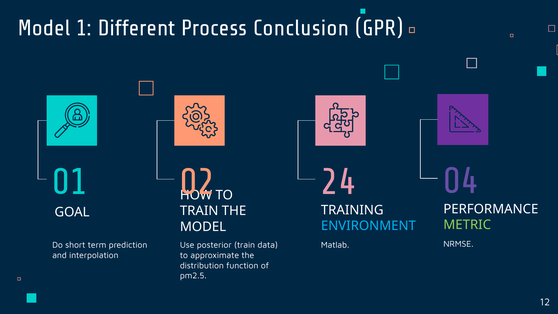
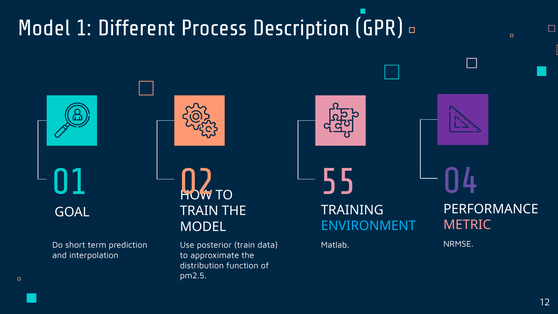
Conclusion: Conclusion -> Description (301, 28)
24: 24 -> 55 (338, 182)
METRIC colour: light green -> pink (467, 225)
